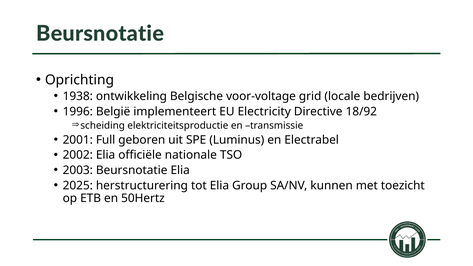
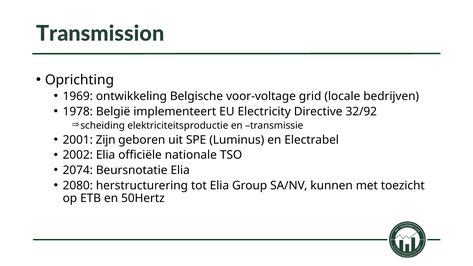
Beursnotatie: Beursnotatie -> Transmission (100, 34)
1938: 1938 -> 1969 (78, 96)
1996: 1996 -> 1978 (78, 111)
18/92: 18/92 -> 32/92 (361, 111)
Full: Full -> Zijn (106, 140)
2003: 2003 -> 2074 (78, 170)
2025: 2025 -> 2080 (78, 185)
